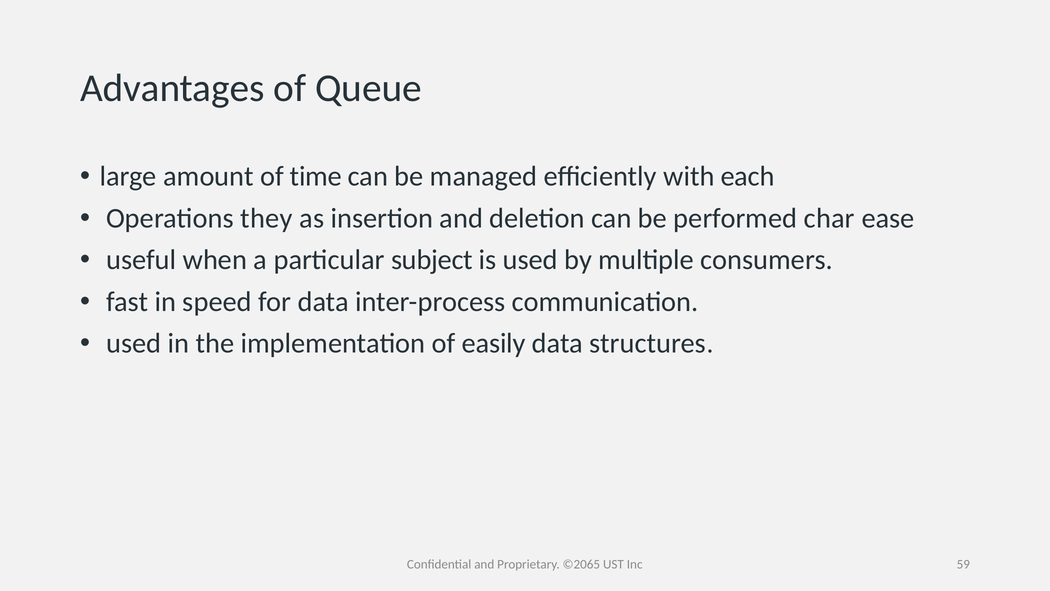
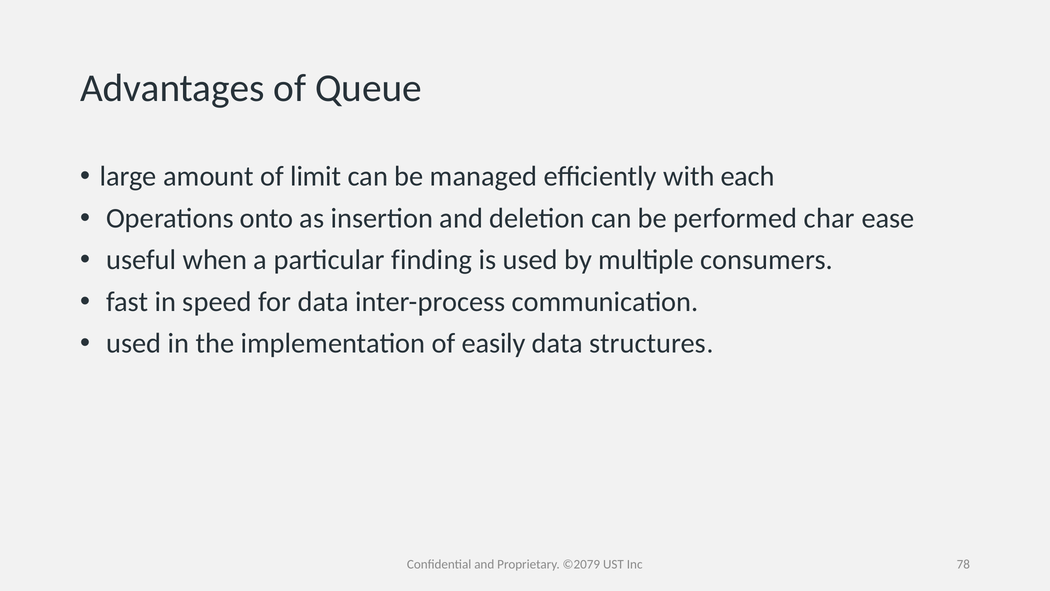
time: time -> limit (316, 176)
they: they -> onto (267, 218)
subject: subject -> finding (432, 260)
©2065: ©2065 -> ©2079 (581, 564)
59: 59 -> 78 (963, 564)
